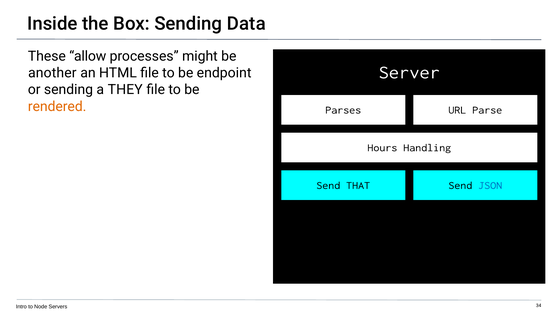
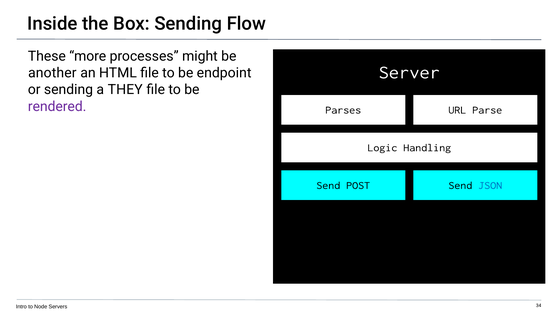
Data: Data -> Flow (246, 24)
allow: allow -> more (88, 56)
rendered colour: orange -> purple (57, 106)
Hours: Hours -> Logic (382, 148)
THAT: THAT -> POST (358, 185)
